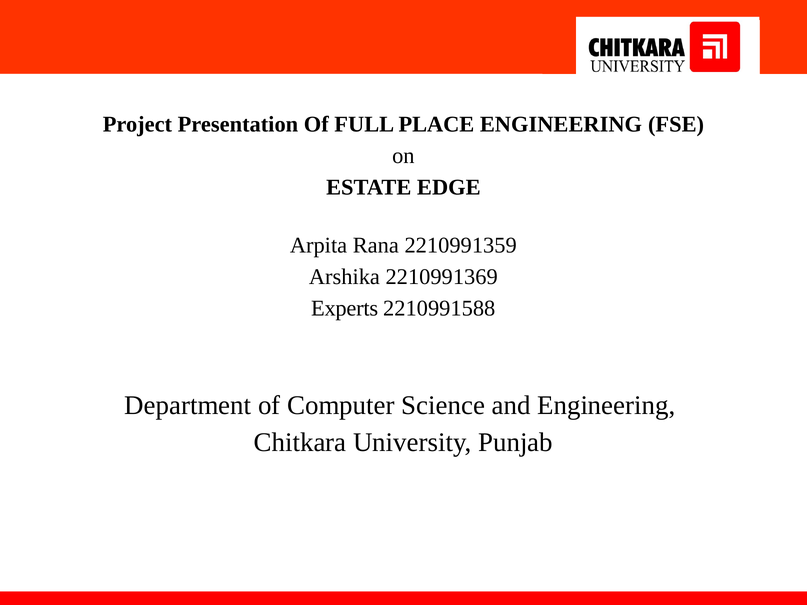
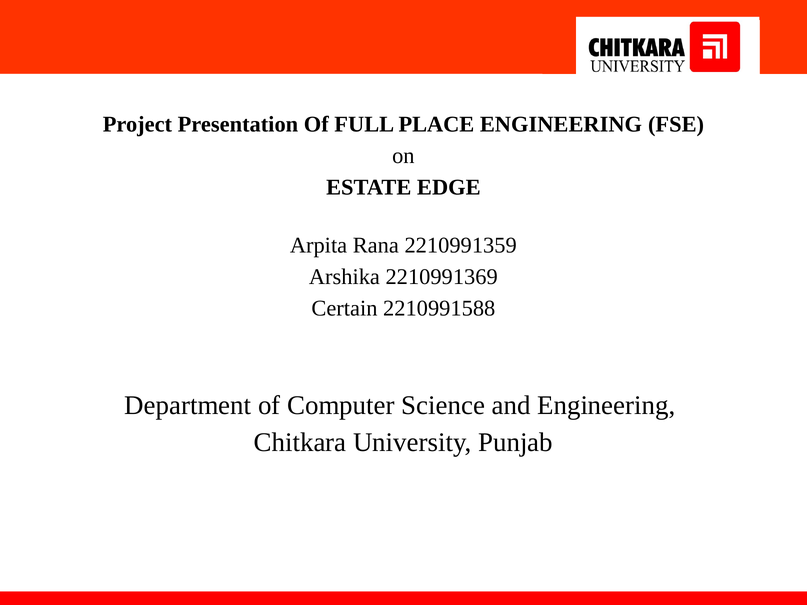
Experts: Experts -> Certain (344, 308)
